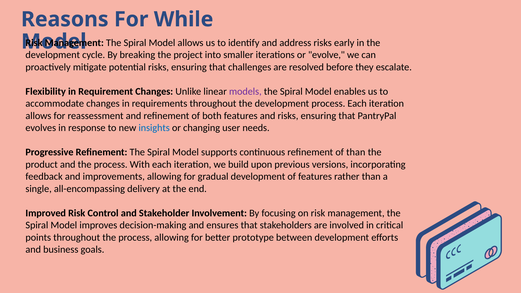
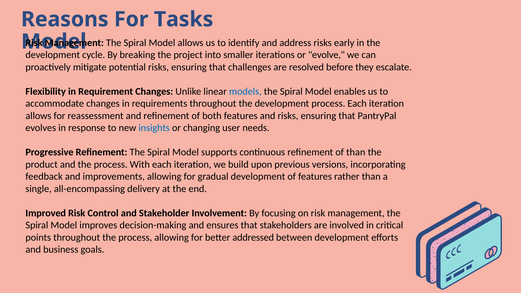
While: While -> Tasks (184, 19)
models colour: purple -> blue (245, 91)
prototype: prototype -> addressed (253, 237)
